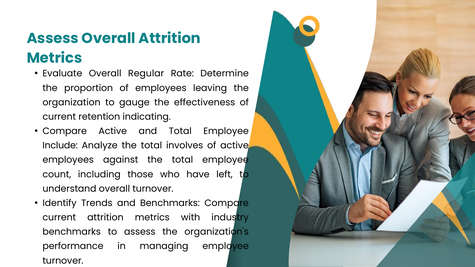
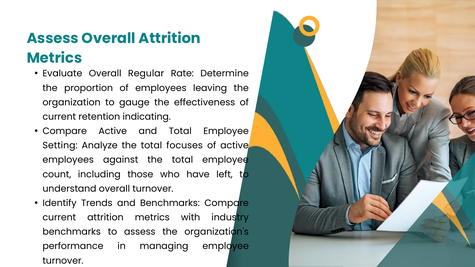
Include: Include -> Setting (60, 146)
involves: involves -> focuses (185, 146)
